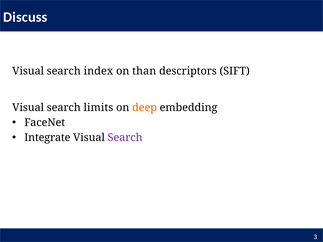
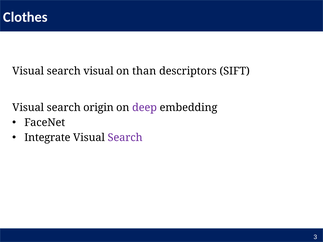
Discuss: Discuss -> Clothes (25, 17)
search index: index -> visual (99, 71)
limits: limits -> origin (99, 108)
deep colour: orange -> purple (145, 108)
